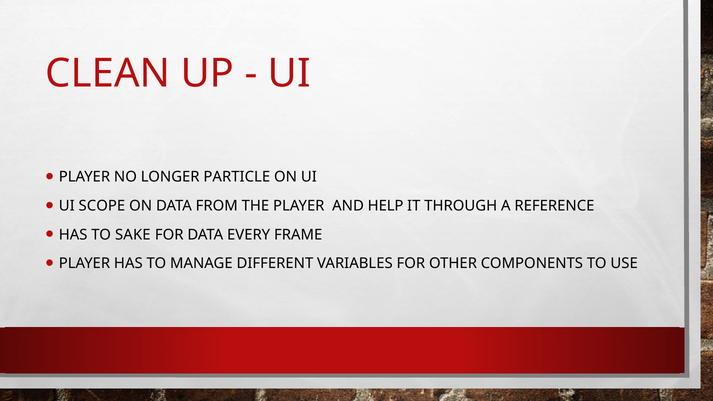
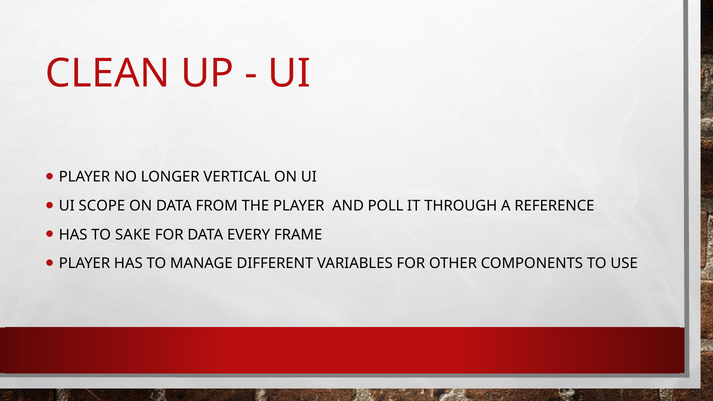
PARTICLE: PARTICLE -> VERTICAL (237, 177)
HELP: HELP -> POLL (386, 206)
